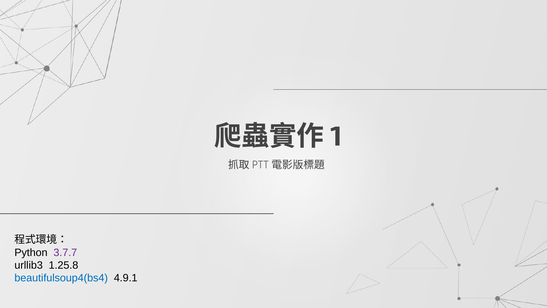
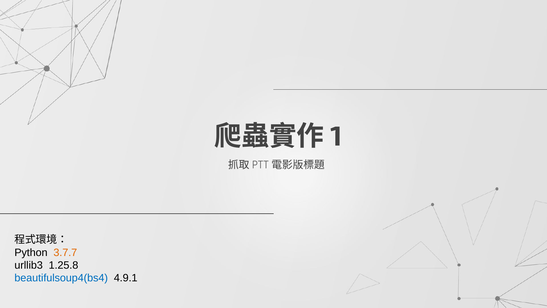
3.7.7 colour: purple -> orange (65, 252)
